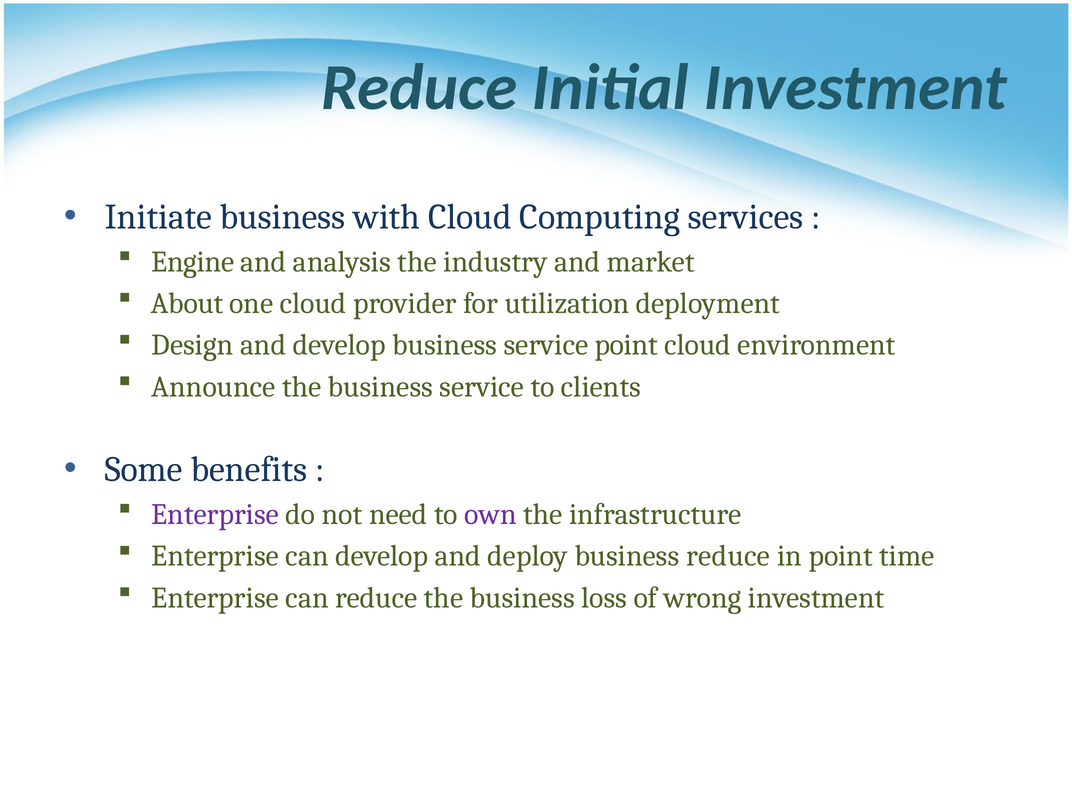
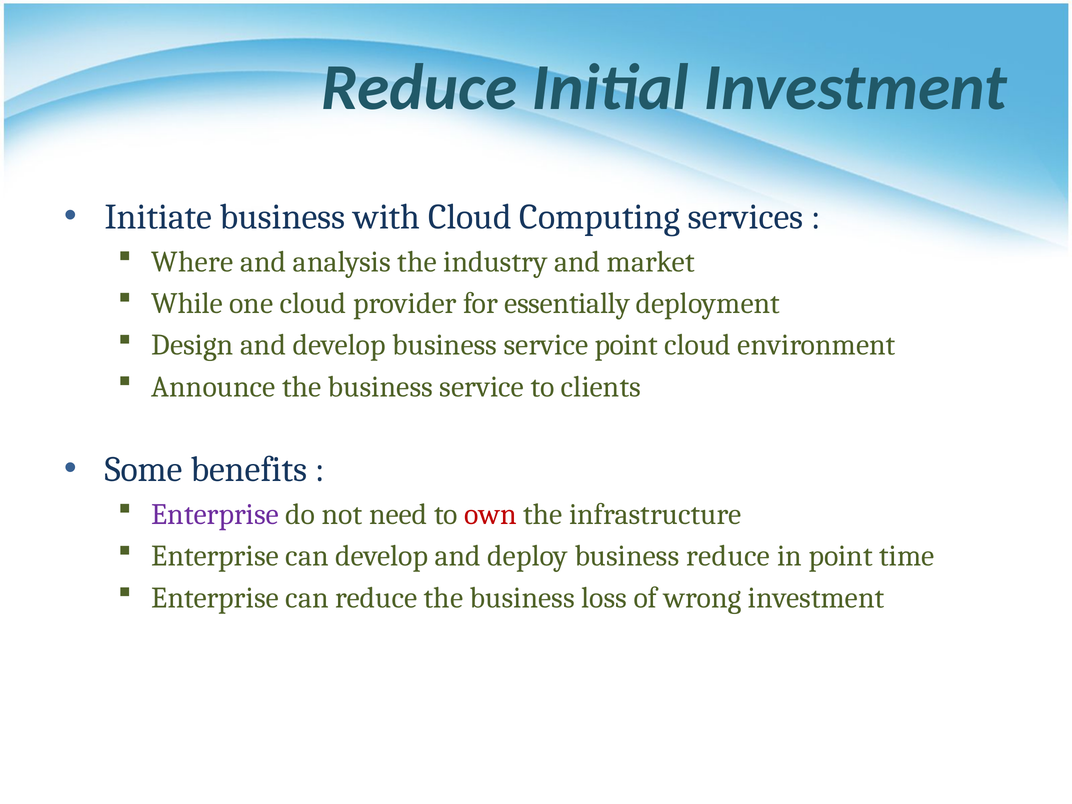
Engine: Engine -> Where (192, 262)
About: About -> While (187, 303)
utilization: utilization -> essentially (567, 303)
own colour: purple -> red (490, 514)
